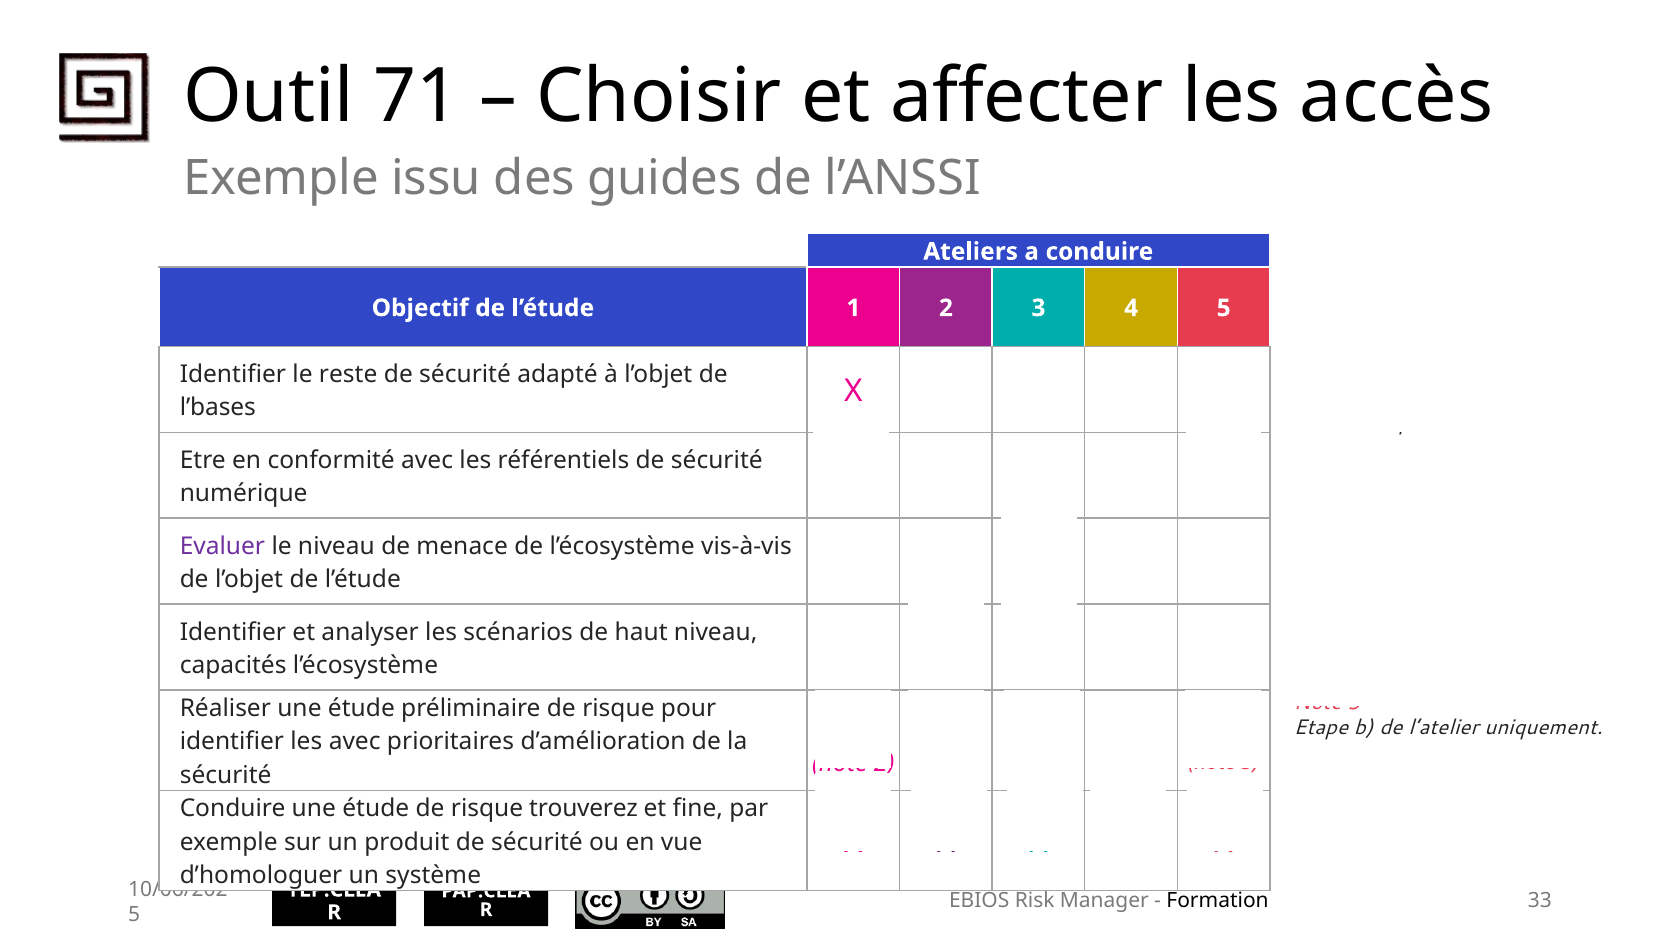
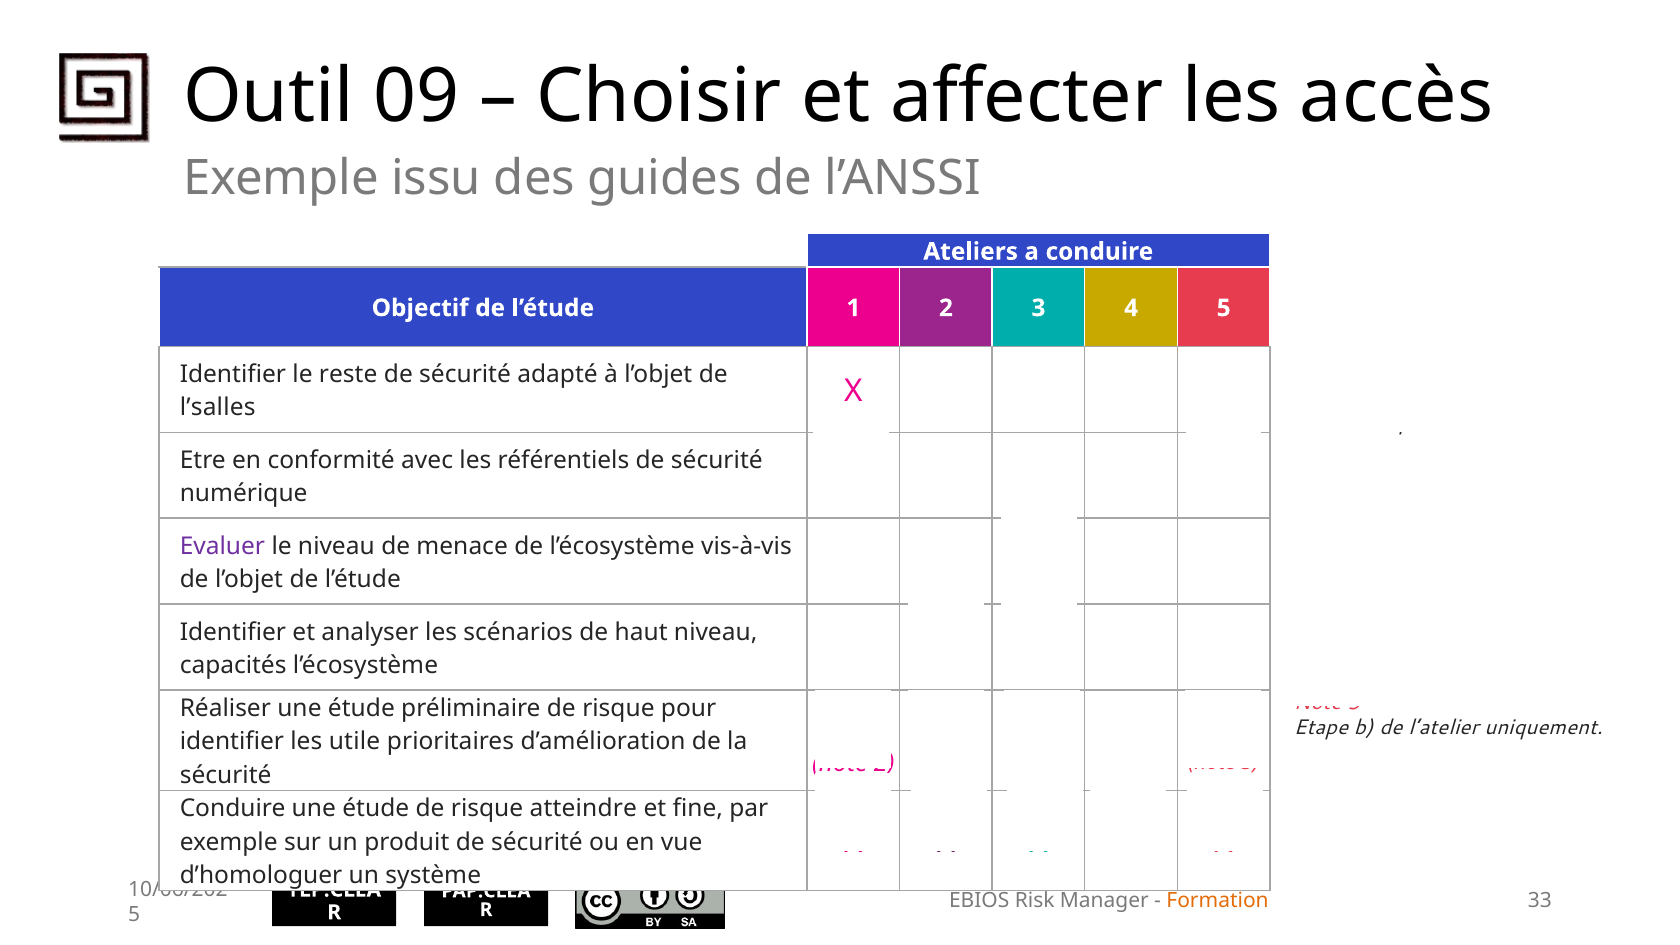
71: 71 -> 09 (417, 97)
l’bases: l’bases -> l’salles (218, 407)
les avec: avec -> utile (355, 742)
trouverez: trouverez -> atteindre (583, 809)
Formation colour: black -> orange (1218, 901)
